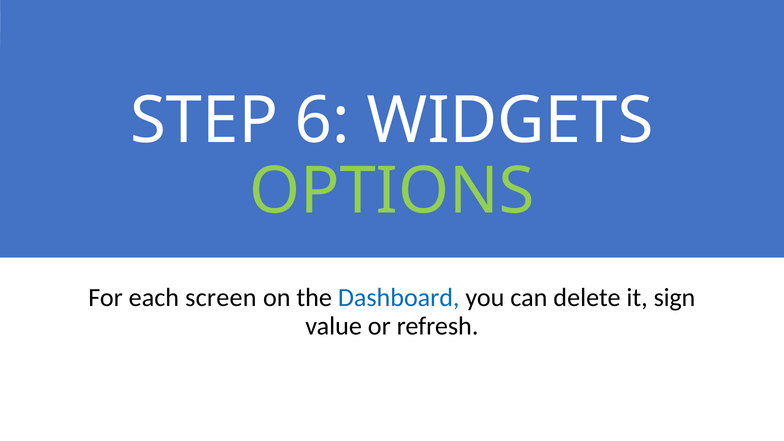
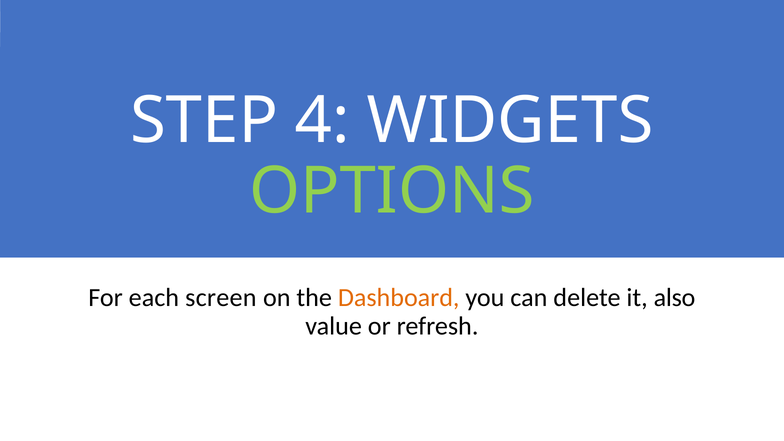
6: 6 -> 4 (322, 121)
Dashboard colour: blue -> orange (399, 298)
sign: sign -> also (675, 298)
